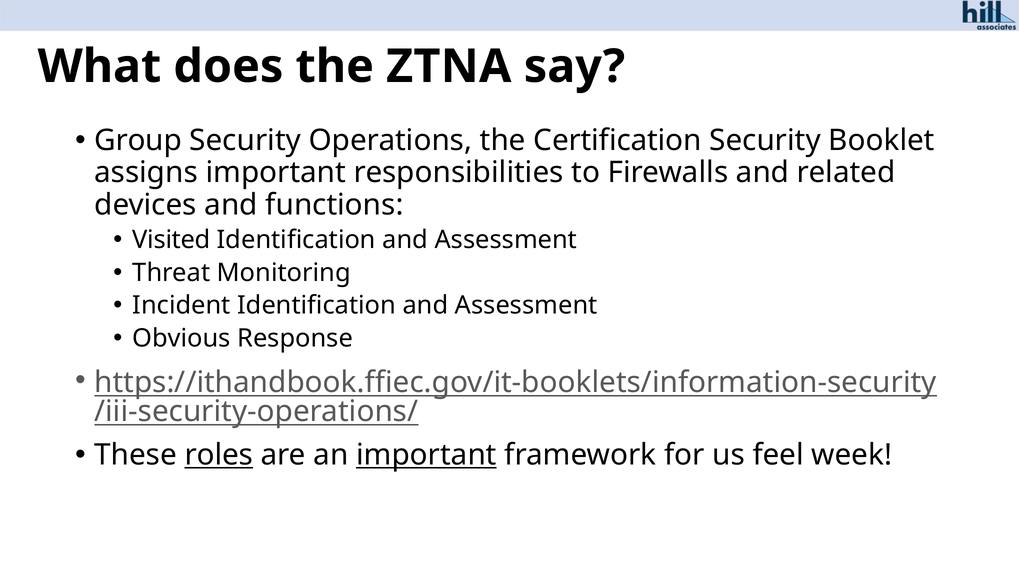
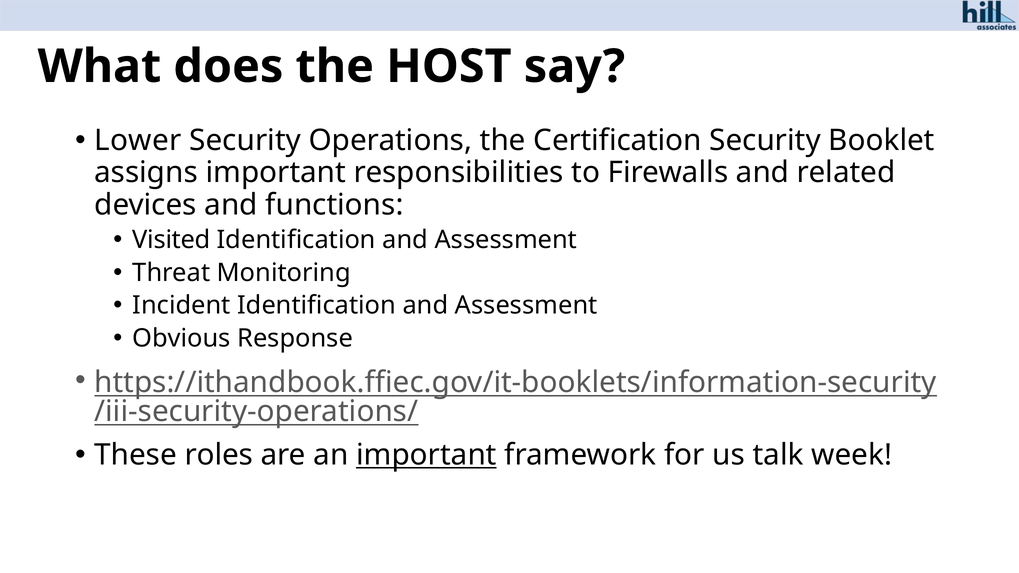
ZTNA: ZTNA -> HOST (449, 67)
Group: Group -> Lower (138, 141)
roles underline: present -> none (219, 455)
feel: feel -> talk (778, 455)
